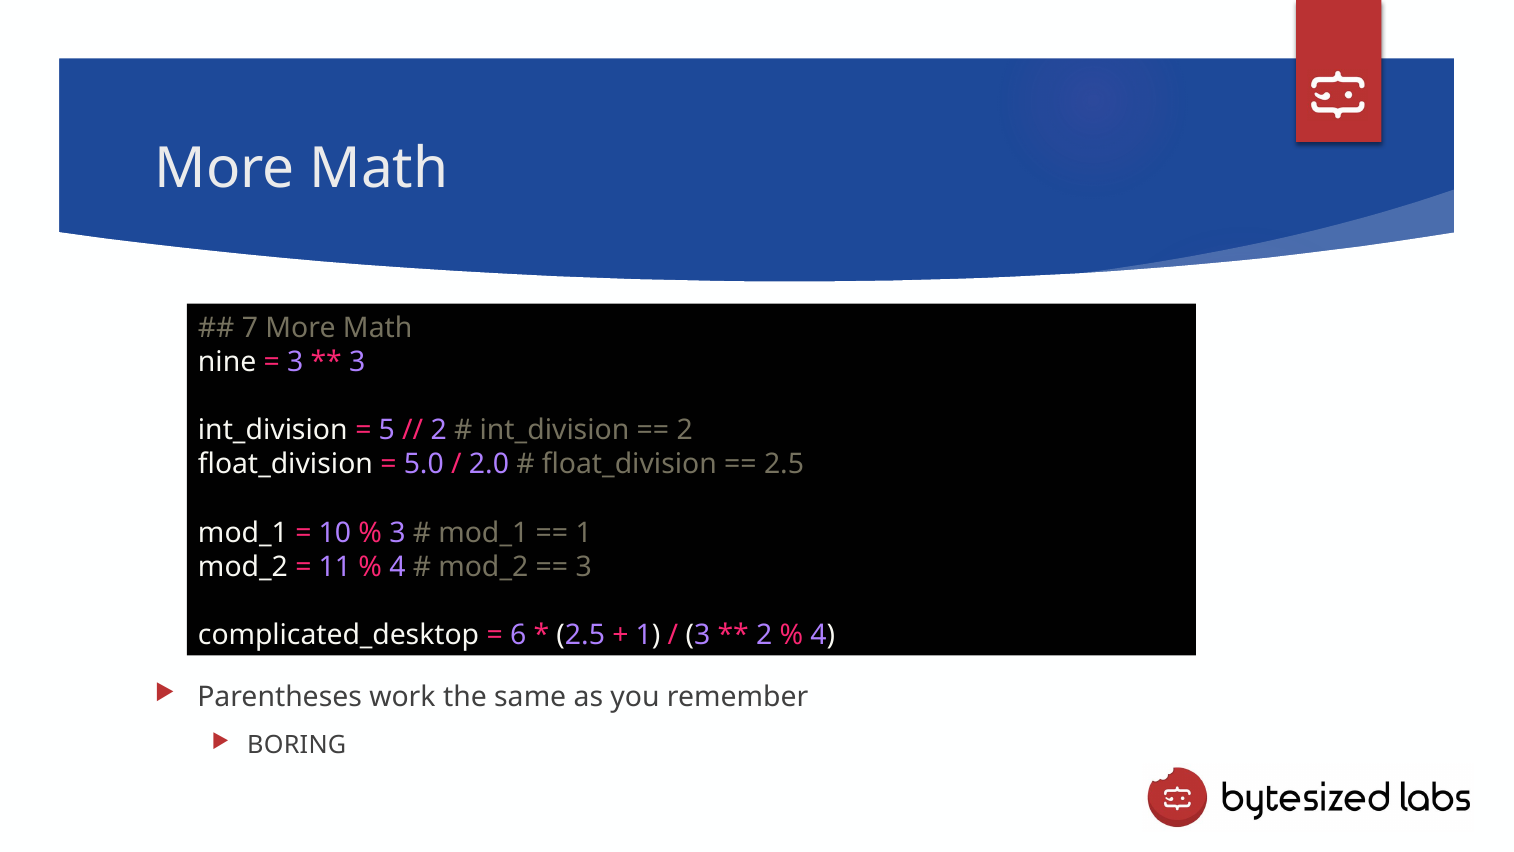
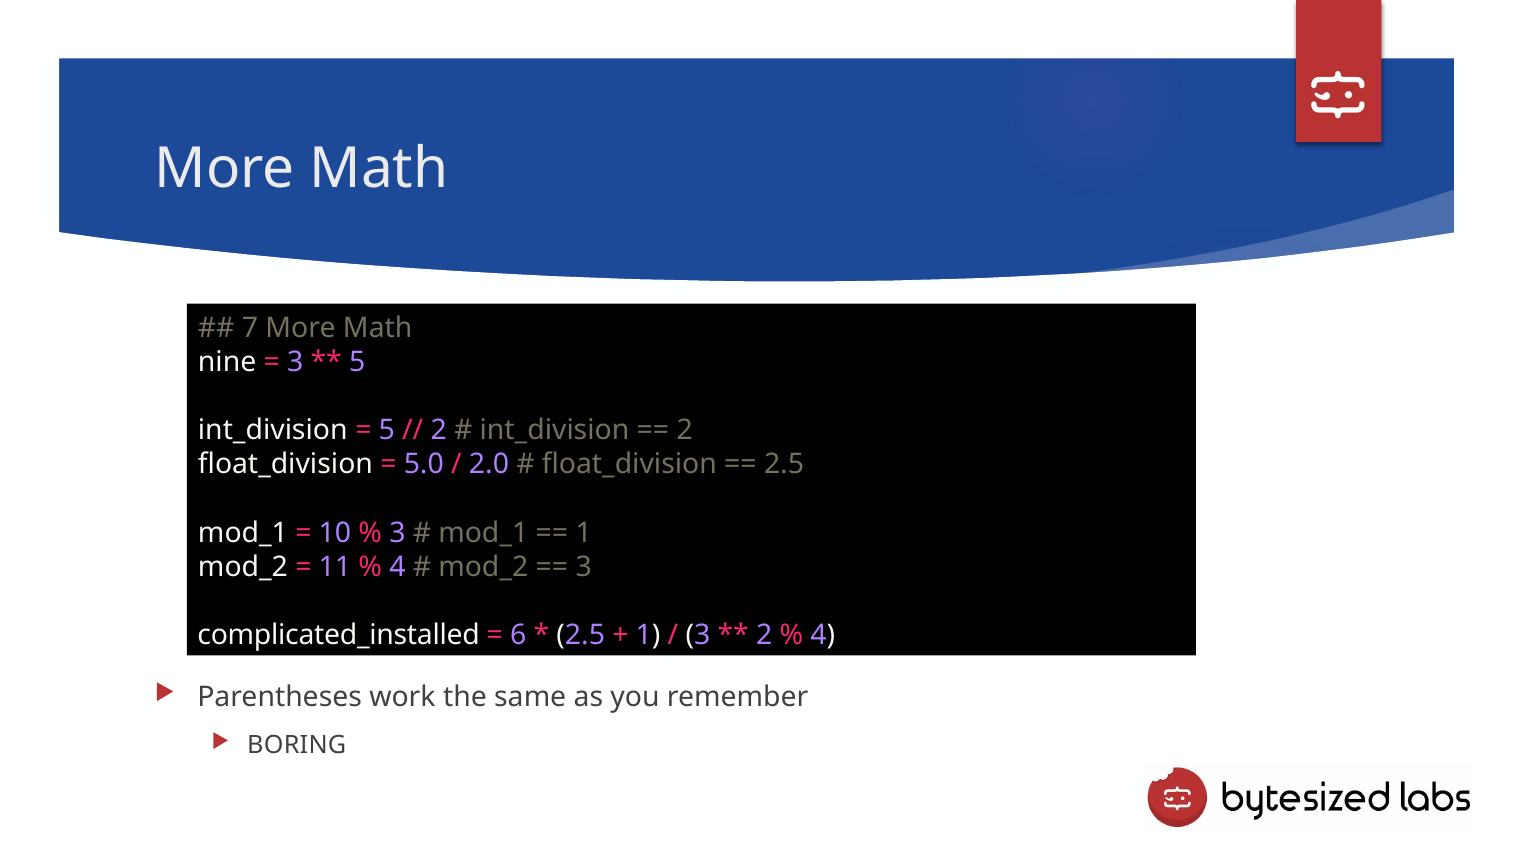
3: 3 -> 5 (357, 362)
complicated_desktop: complicated_desktop -> complicated_installed (339, 635)
